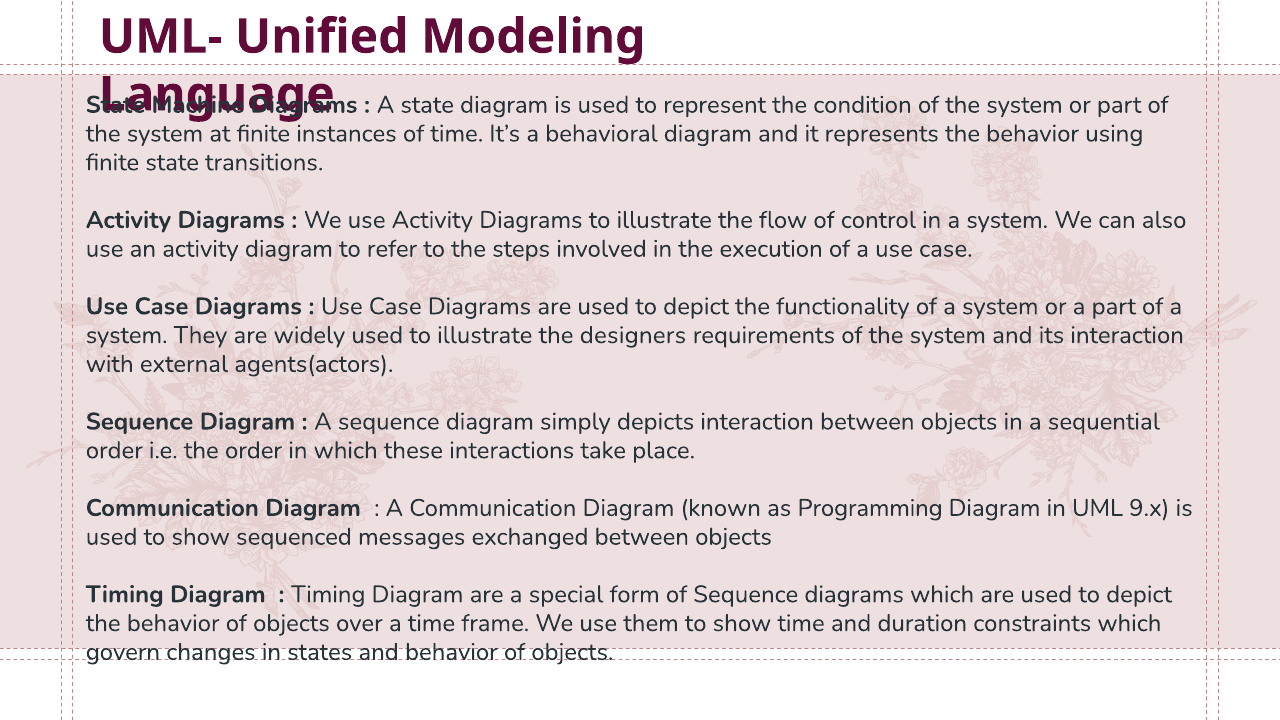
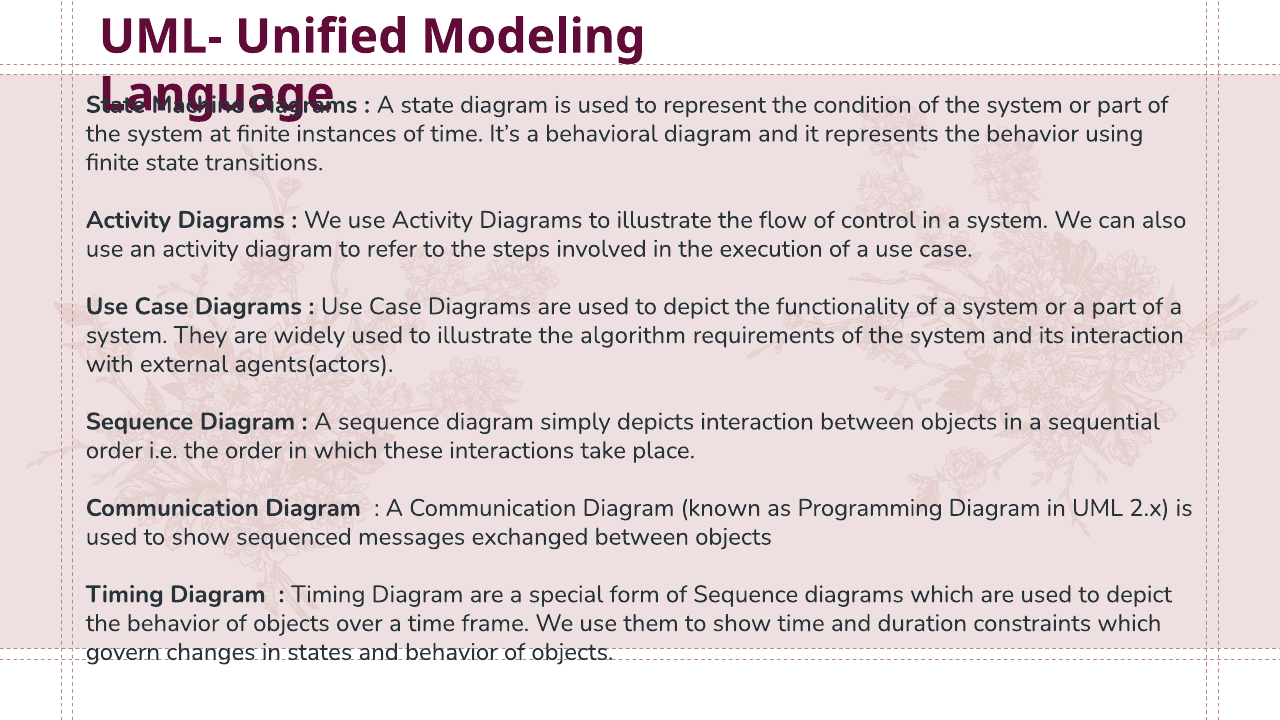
designers: designers -> algorithm (633, 335)
9.x: 9.x -> 2.x (1149, 508)
